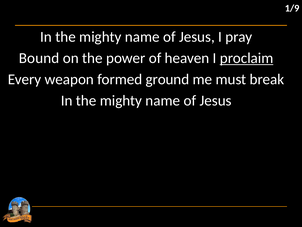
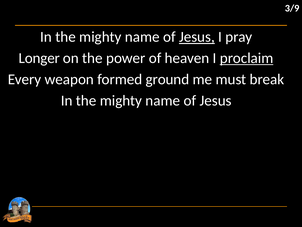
1/9: 1/9 -> 3/9 (292, 8)
Jesus underline: none -> present (197, 37)
Bound: Bound -> Longer (39, 58)
